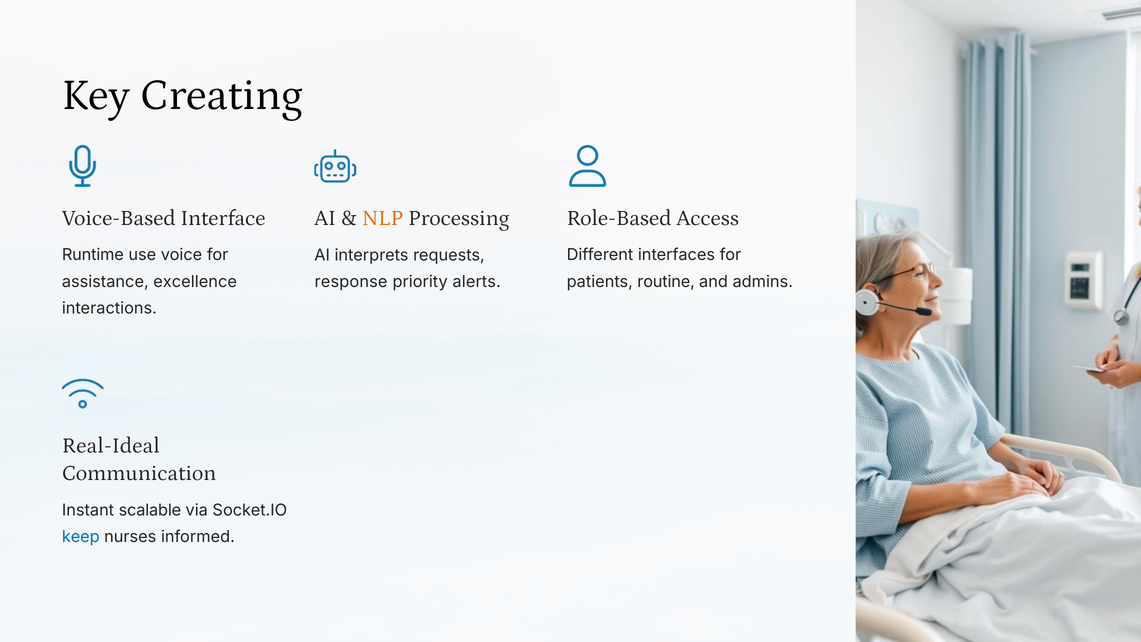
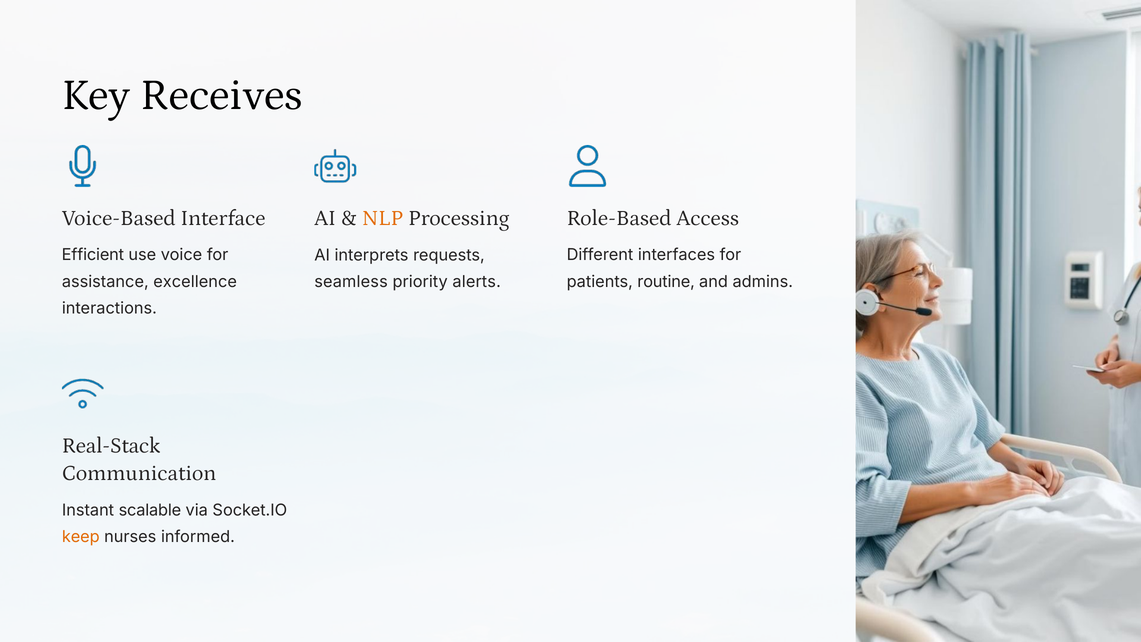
Creating: Creating -> Receives (222, 95)
Runtime: Runtime -> Efficient (93, 255)
response: response -> seamless (351, 282)
Real-Ideal: Real-Ideal -> Real-Stack (111, 446)
keep colour: blue -> orange (81, 537)
